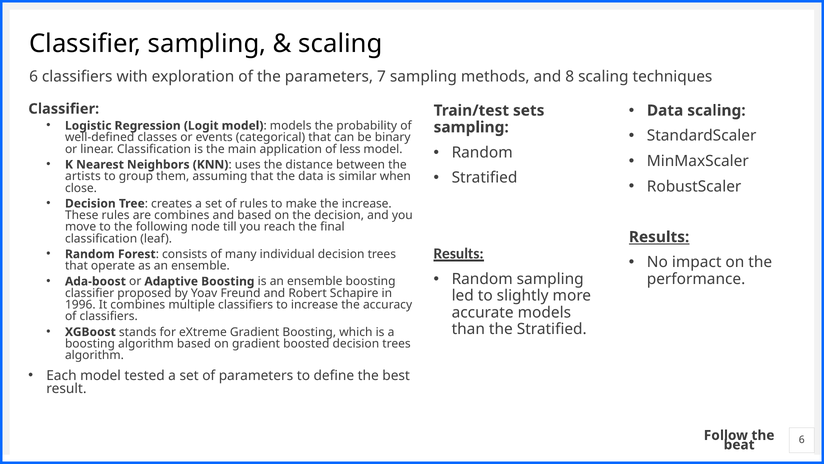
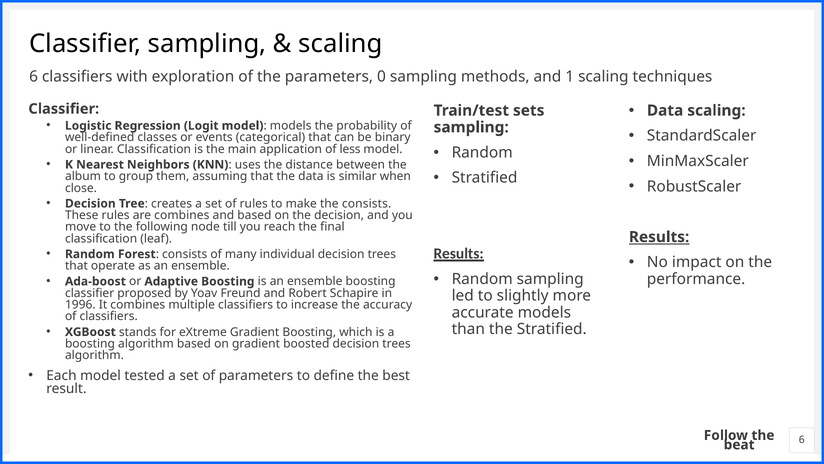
7: 7 -> 0 (382, 76)
8: 8 -> 1 (570, 76)
artists: artists -> album (83, 176)
the increase: increase -> consists (367, 203)
